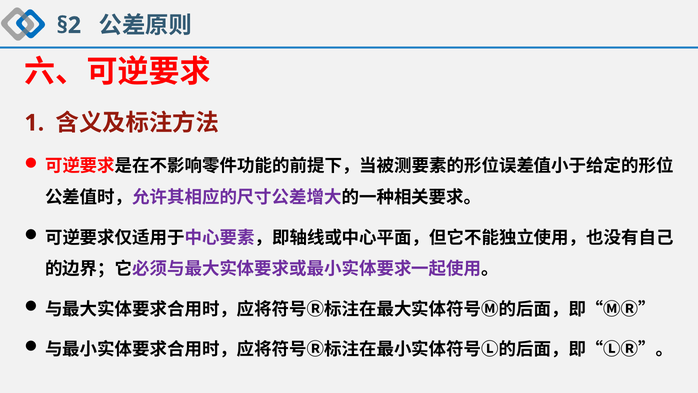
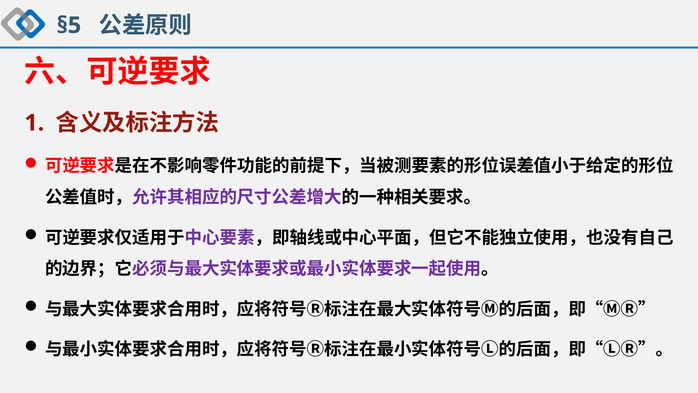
§2: §2 -> §5 (69, 25)
